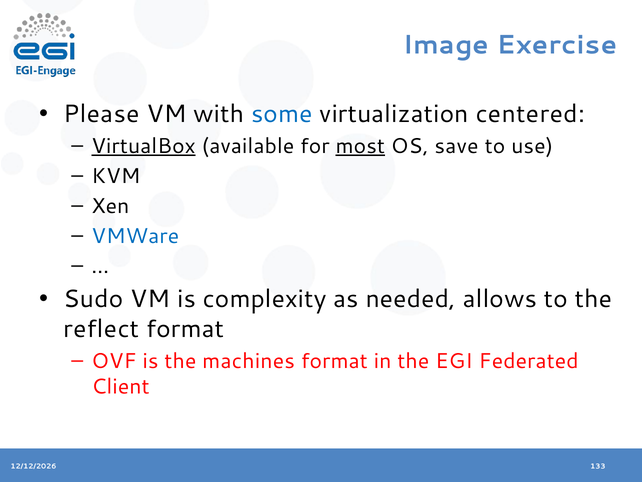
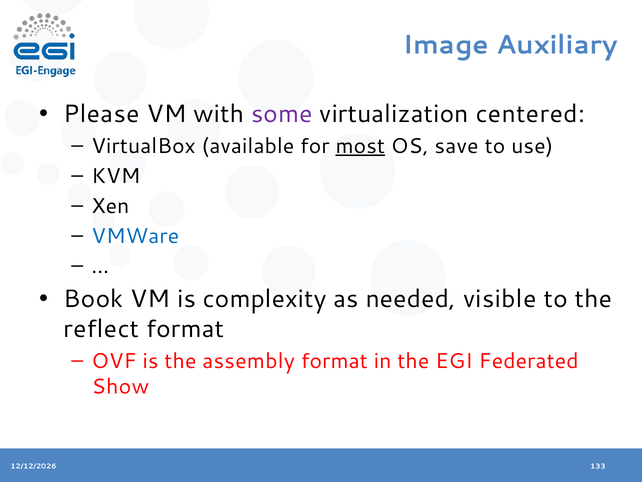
Exercise: Exercise -> Auxiliary (557, 45)
some colour: blue -> purple (282, 114)
VirtualBox underline: present -> none (143, 146)
Sudo: Sudo -> Book (93, 299)
allows: allows -> visible (500, 299)
machines: machines -> assembly (249, 361)
Client: Client -> Show (120, 386)
